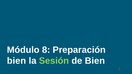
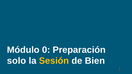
8: 8 -> 0 (46, 50)
bien: bien -> solo (17, 61)
Sesión colour: light green -> yellow (54, 61)
